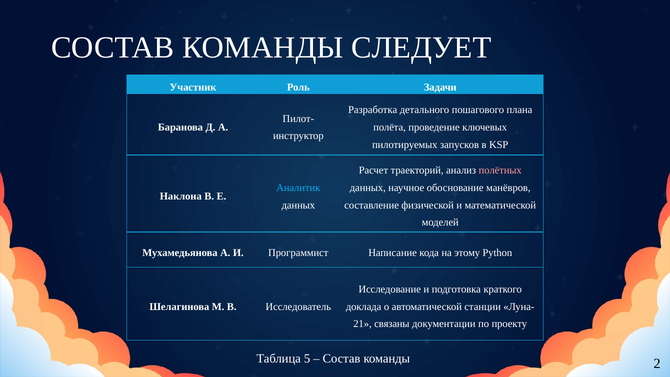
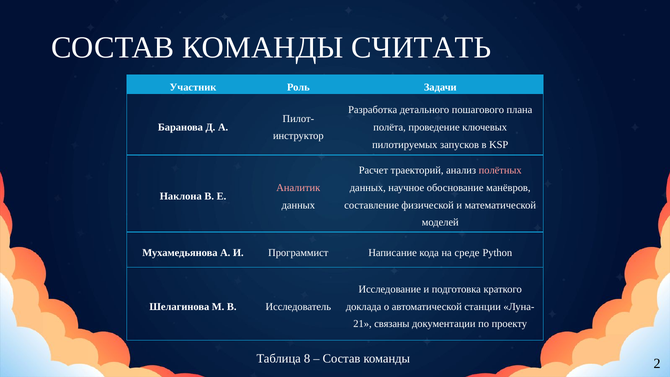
СЛЕДУЕТ: СЛЕДУЕТ -> СЧИТАТЬ (421, 48)
Аналитик colour: light blue -> pink (298, 188)
этому: этому -> среде (467, 253)
5: 5 -> 8 (307, 359)
